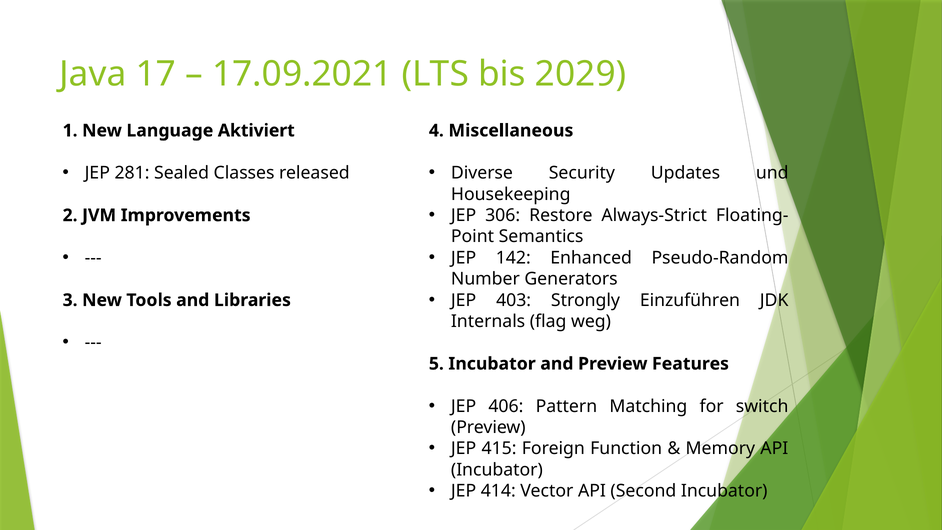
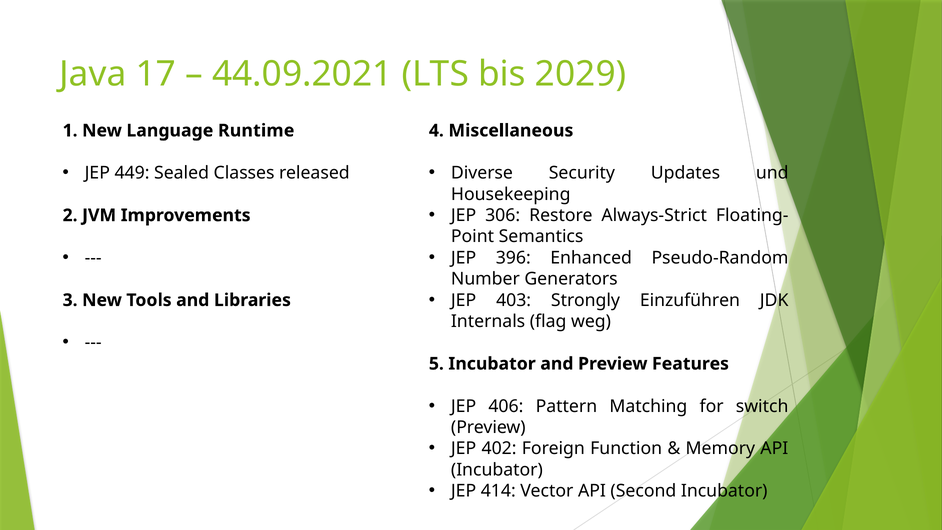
17.09.2021: 17.09.2021 -> 44.09.2021 (302, 74)
Aktiviert: Aktiviert -> Runtime (256, 131)
281: 281 -> 449 (132, 173)
142: 142 -> 396 (513, 258)
415: 415 -> 402 (499, 448)
